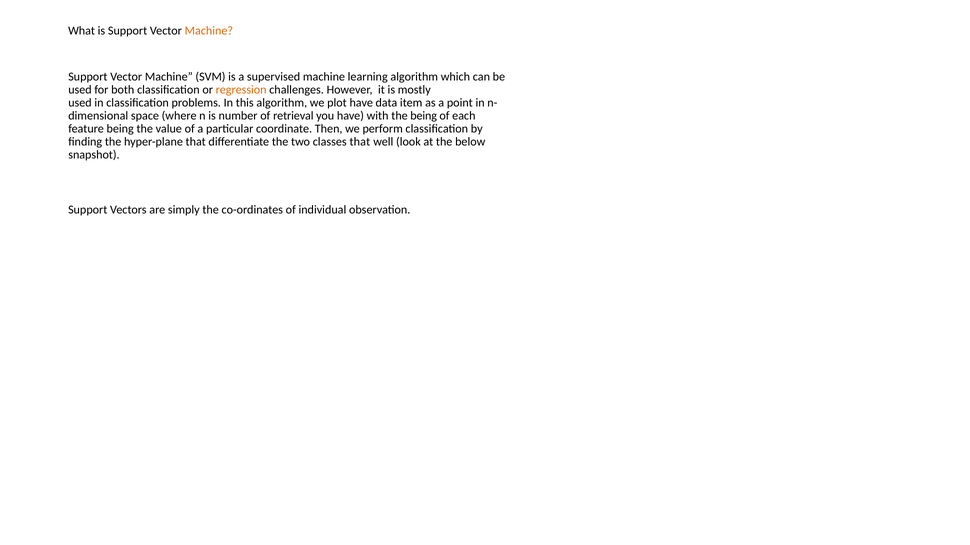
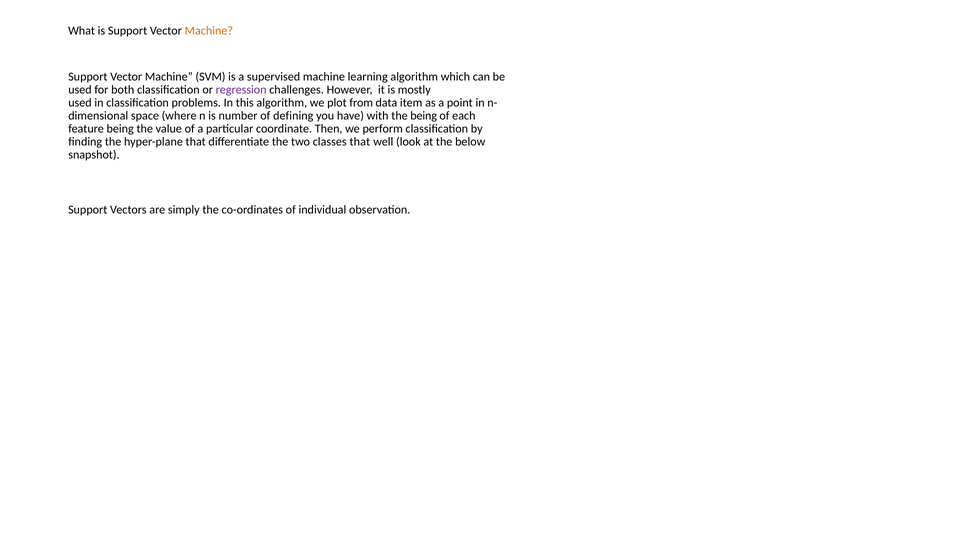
regression colour: orange -> purple (241, 90)
plot have: have -> from (361, 103)
retrieval: retrieval -> defining (293, 116)
